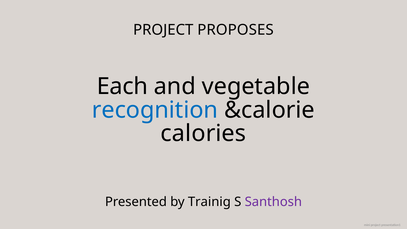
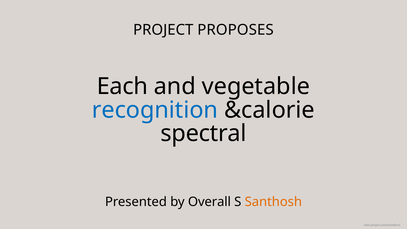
calories: calories -> spectral (204, 133)
Trainig: Trainig -> Overall (209, 202)
Santhosh colour: purple -> orange (273, 202)
